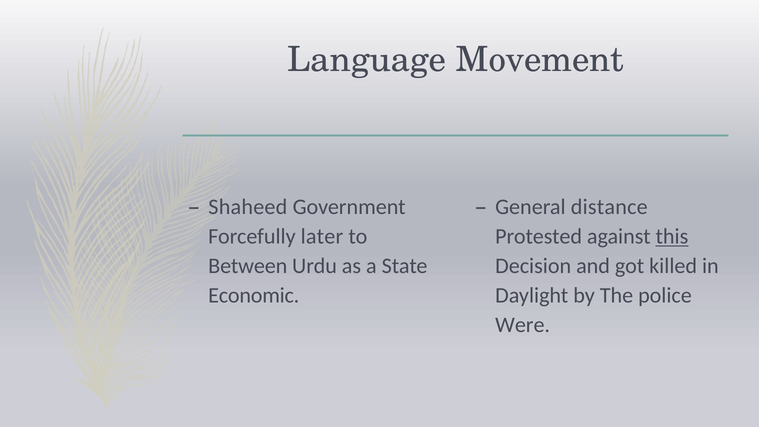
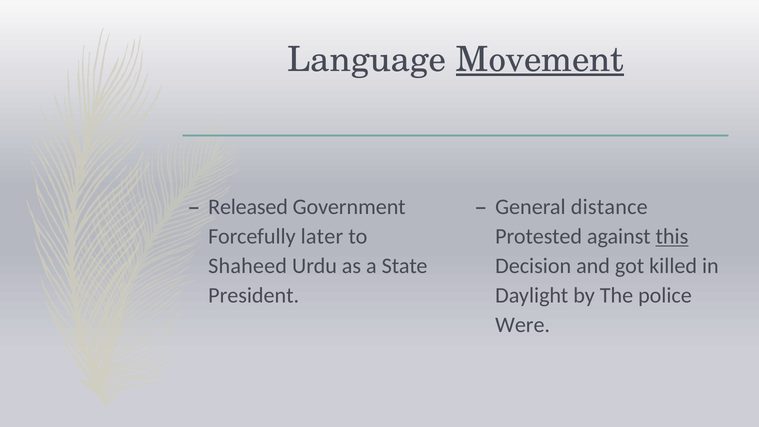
Movement underline: none -> present (540, 60)
Shaheed: Shaheed -> Released (248, 207)
Between: Between -> Shaheed (248, 266)
Economic: Economic -> President (254, 295)
